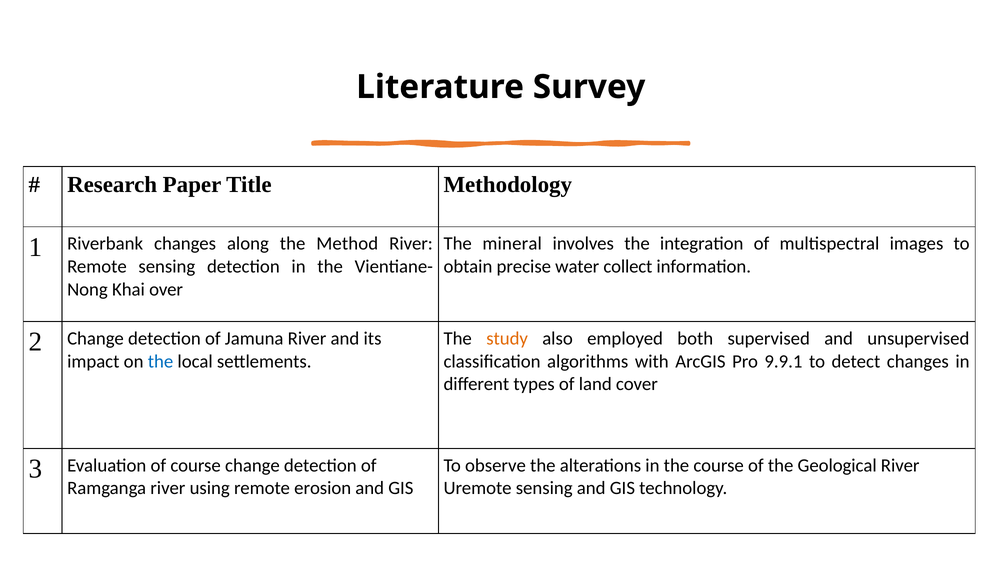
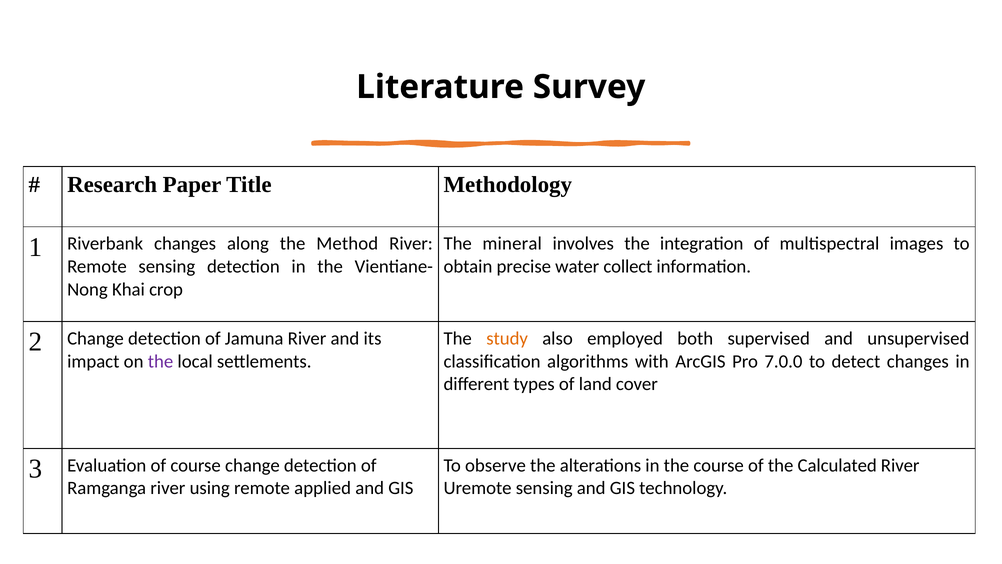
over: over -> crop (166, 289)
the colour: blue -> purple (160, 361)
9.9.1: 9.9.1 -> 7.0.0 (783, 361)
Geological: Geological -> Calculated (837, 465)
erosion: erosion -> applied (323, 488)
